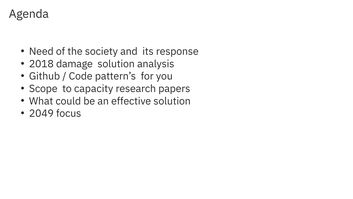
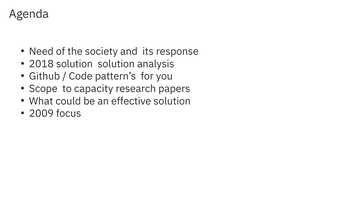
2018 damage: damage -> solution (74, 64)
2049: 2049 -> 2009 (41, 113)
